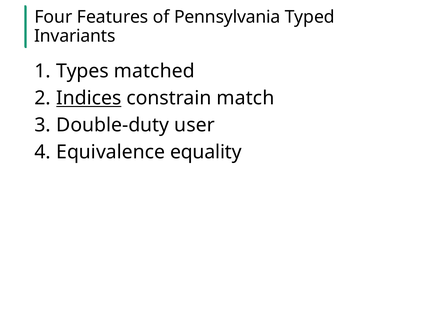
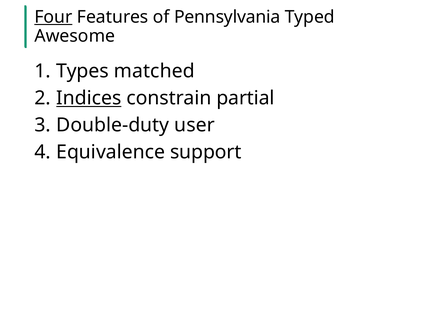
Four underline: none -> present (53, 17)
Invariants: Invariants -> Awesome (75, 36)
match: match -> partial (246, 98)
equality: equality -> support (206, 152)
